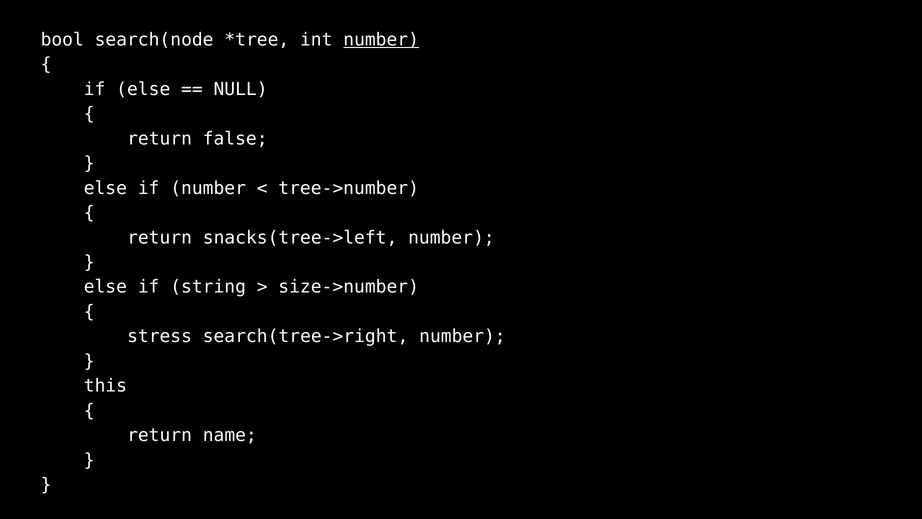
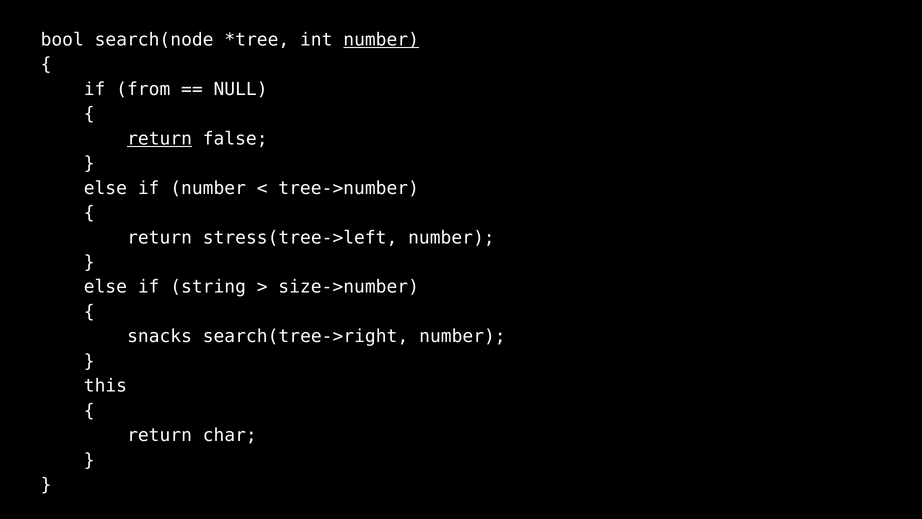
if else: else -> from (143, 89)
return underline: none -> present (160, 139)
snacks(tree->left: snacks(tree->left -> stress(tree->left (300, 237)
stress: stress -> snacks (160, 336)
name: name -> char (230, 435)
